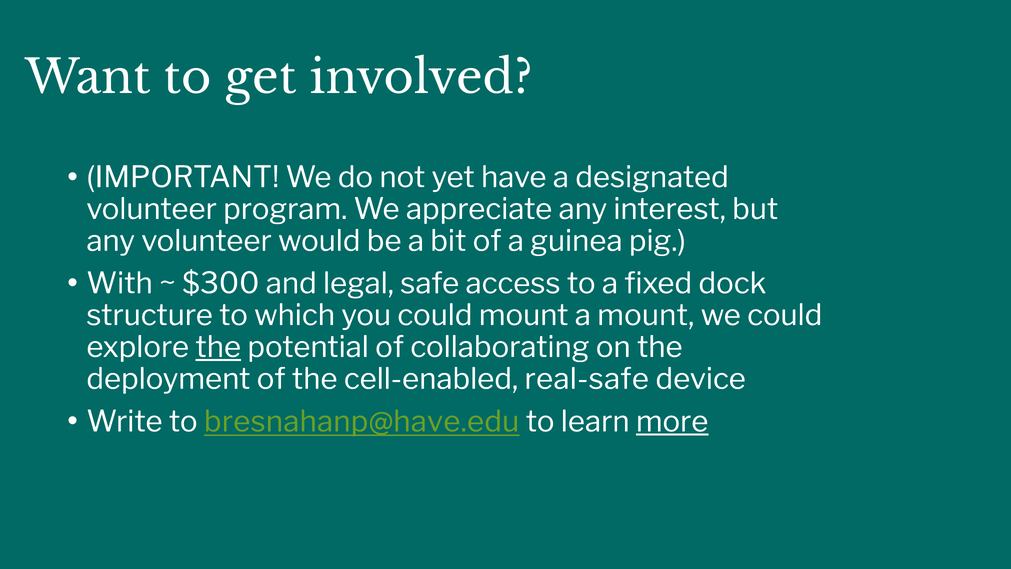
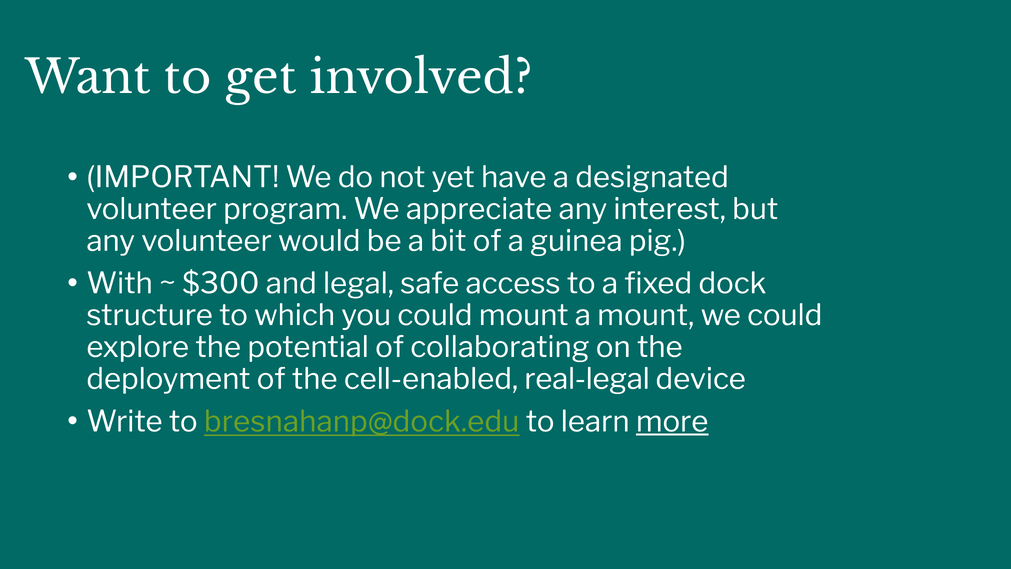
the underline: present -> none (218, 347)
real-safe: real-safe -> real-legal (587, 379)
bresnahanp@have.edu: bresnahanp@have.edu -> bresnahanp@dock.edu (362, 421)
